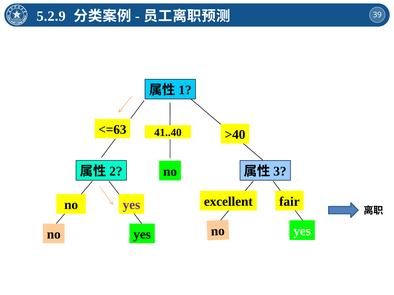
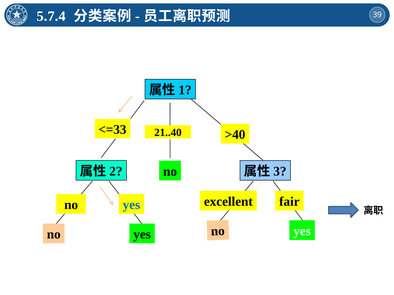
5.2.9: 5.2.9 -> 5.7.4 (51, 16)
<=63: <=63 -> <=33 (112, 130)
41..40: 41..40 -> 21..40 (168, 133)
yes colour: purple -> blue (131, 205)
